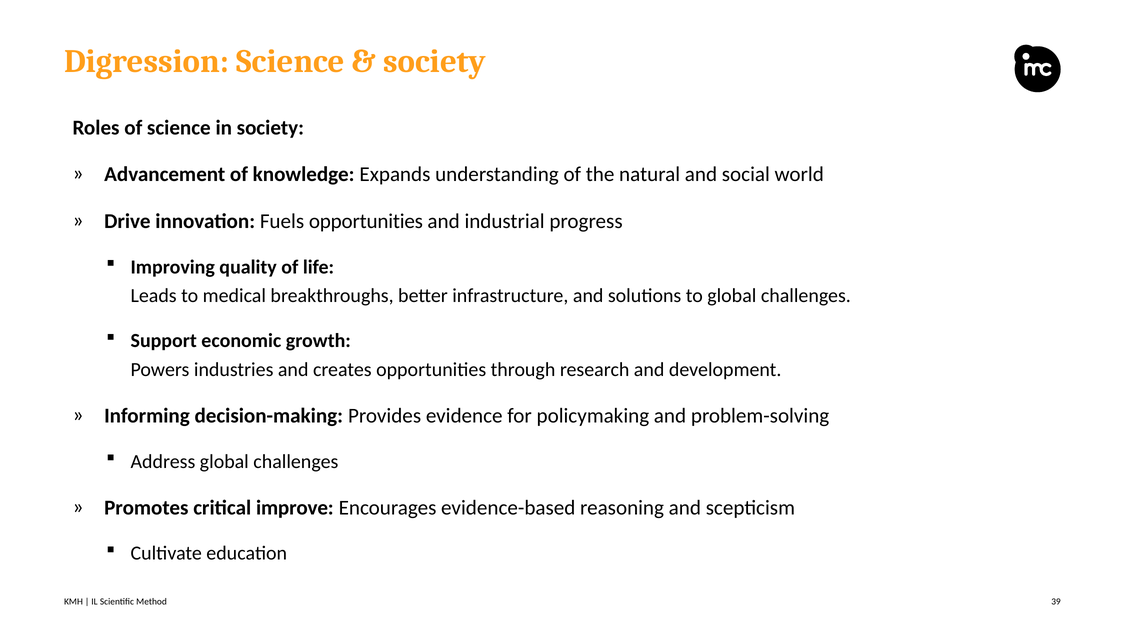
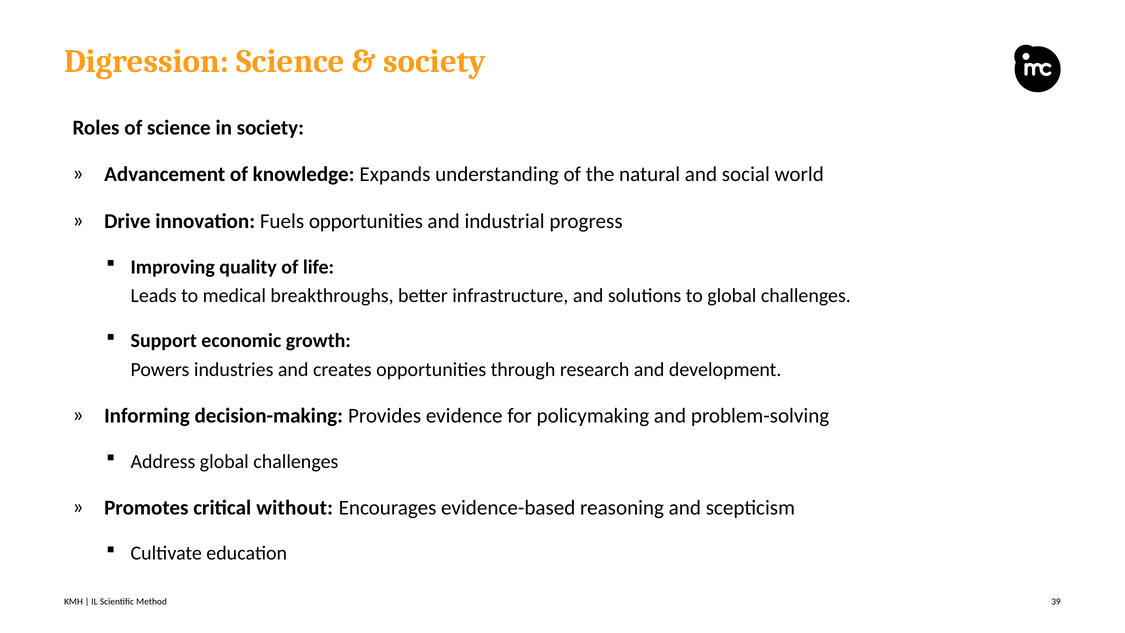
improve: improve -> without (295, 507)
